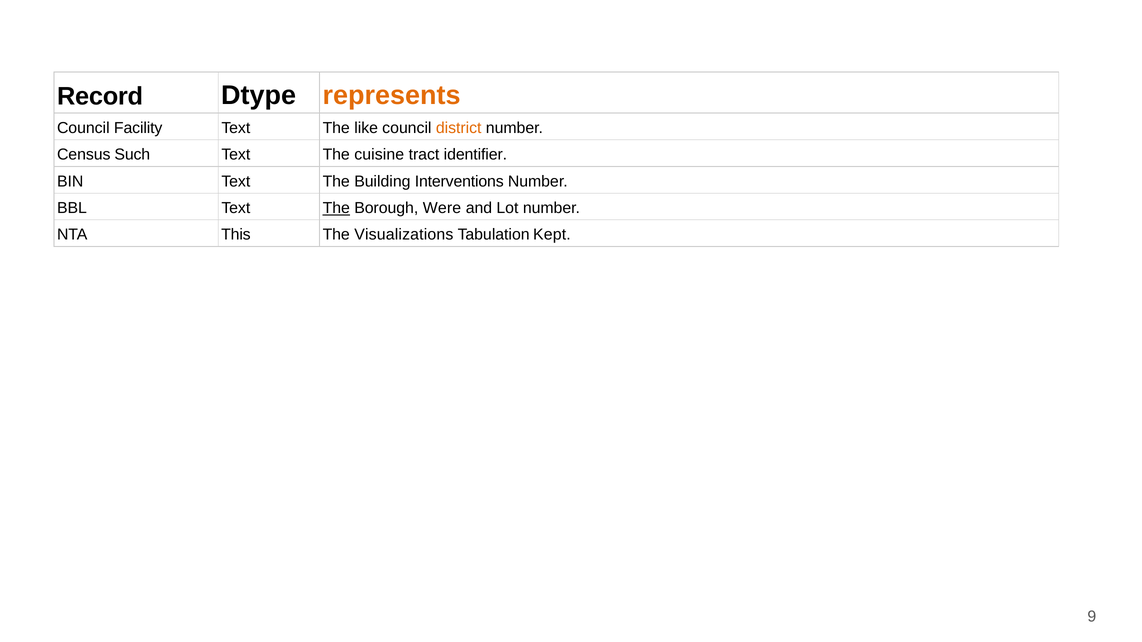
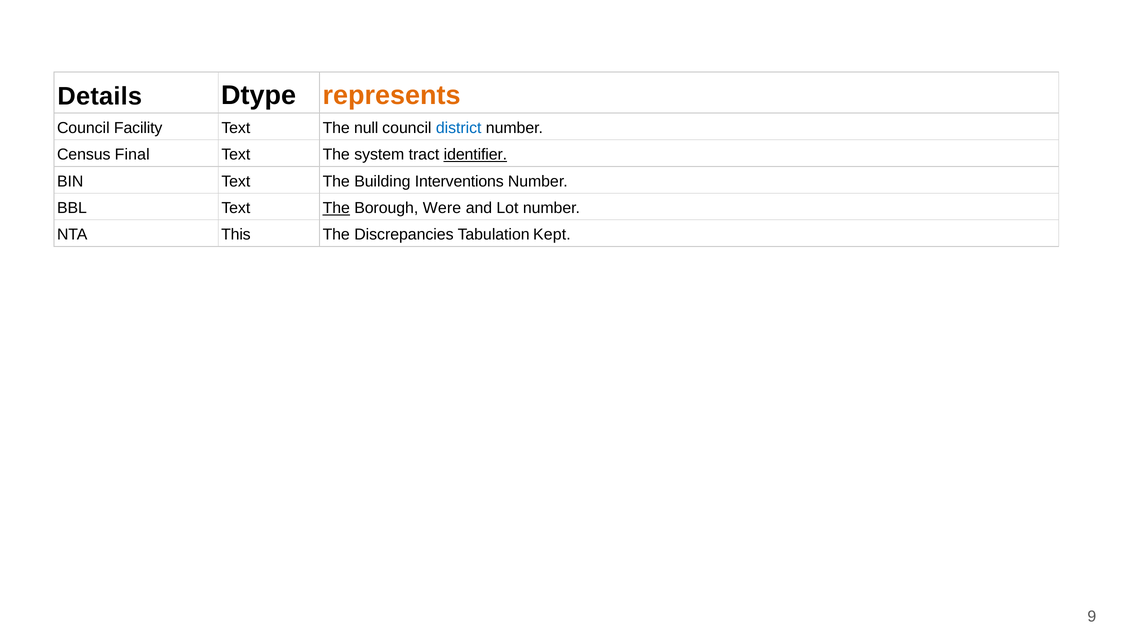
Record: Record -> Details (100, 96)
like: like -> null (366, 128)
district colour: orange -> blue (459, 128)
Such: Such -> Final (132, 155)
cuisine: cuisine -> system (379, 155)
identifier underline: none -> present (475, 155)
Visualizations: Visualizations -> Discrepancies (404, 235)
